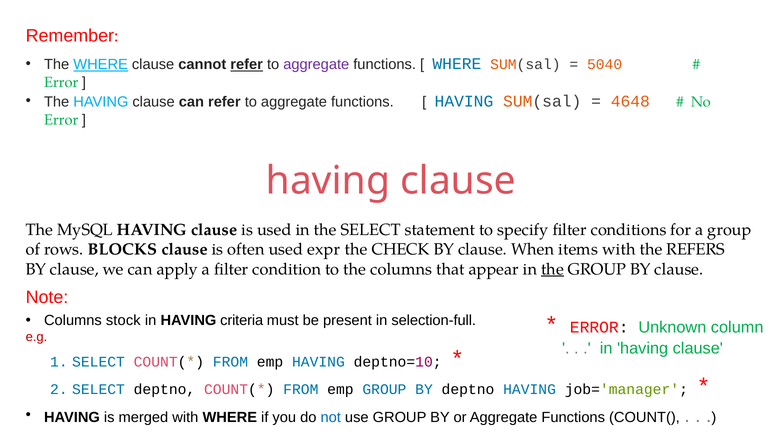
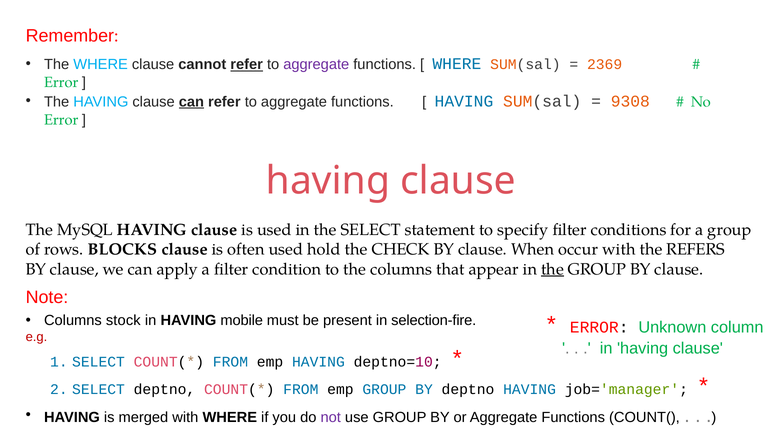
WHERE underline: present -> none (101, 65)
5040: 5040 -> 2369 (605, 65)
can underline: none -> present (191, 102)
4648: 4648 -> 9308 (630, 101)
expr: expr -> hold (324, 249)
items: items -> occur (578, 249)
criteria: criteria -> mobile (242, 320)
selection-full: selection-full -> selection-fire (434, 320)
not colour: blue -> purple (331, 417)
